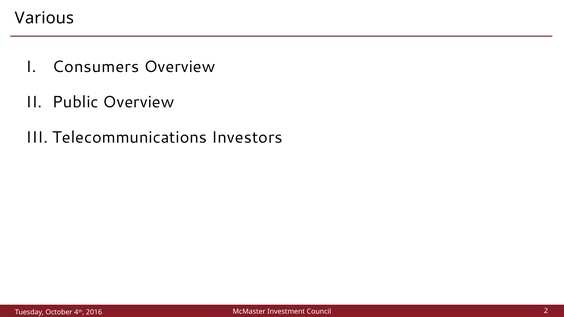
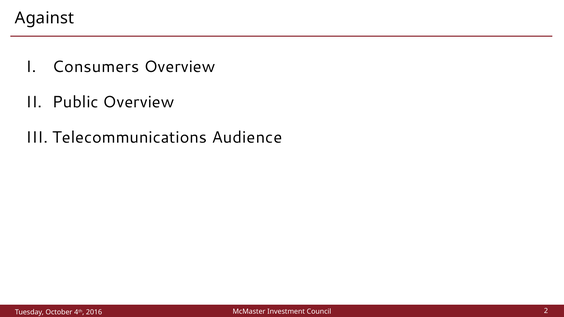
Various: Various -> Against (45, 18)
Investors: Investors -> Audience (247, 138)
